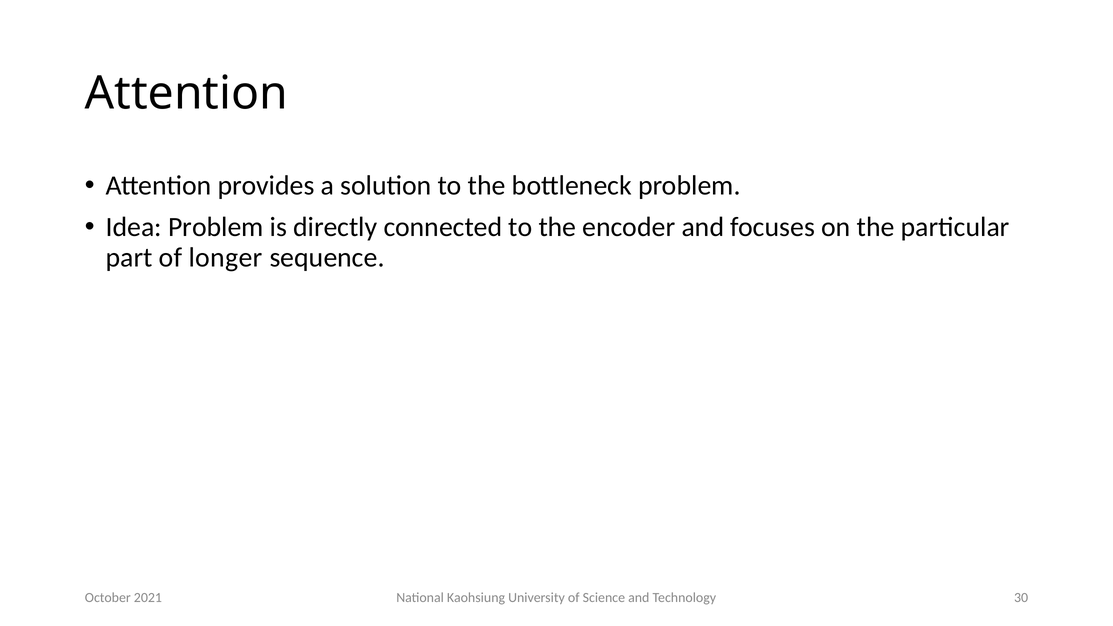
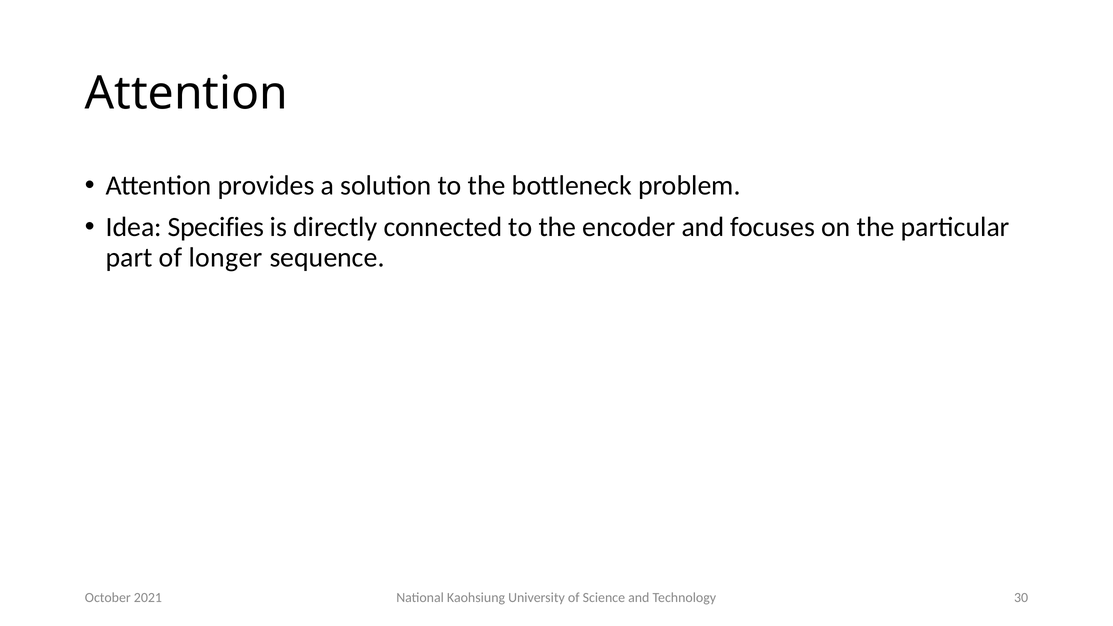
Idea Problem: Problem -> Specifies (216, 227)
